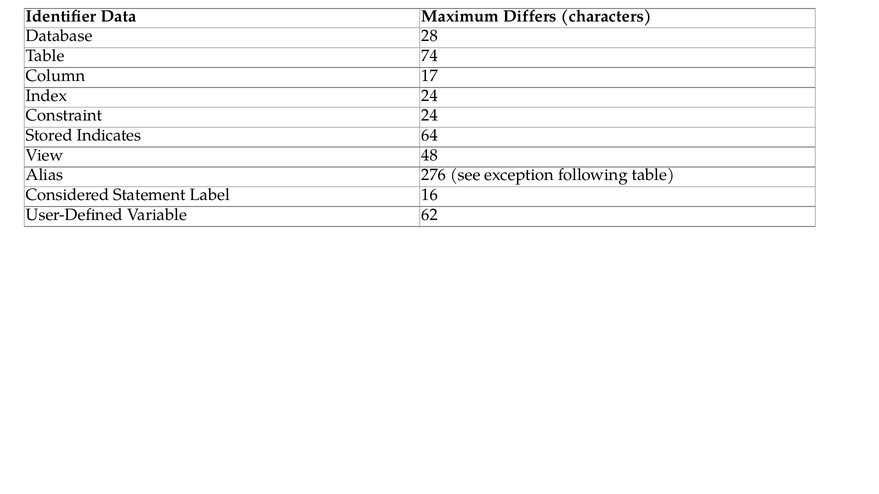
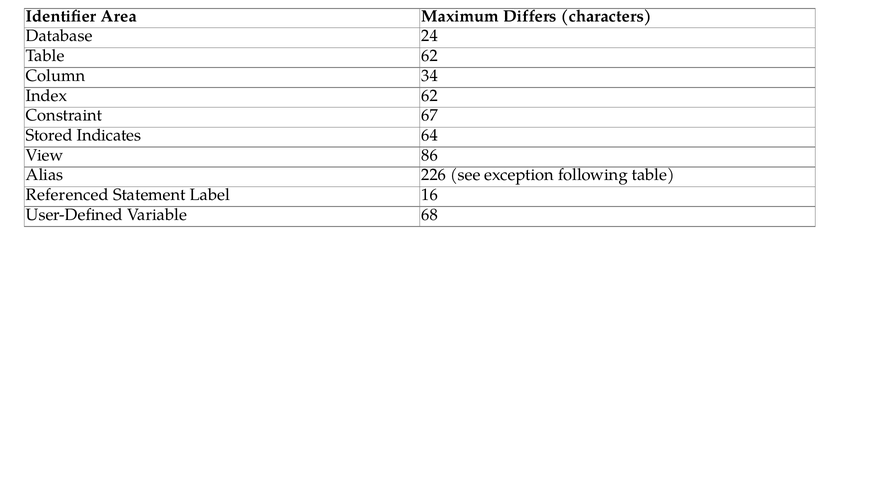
Data: Data -> Area (119, 16)
28: 28 -> 24 (430, 36)
Table 74: 74 -> 62 (430, 56)
17: 17 -> 34 (430, 76)
Index 24: 24 -> 62 (430, 96)
Constraint 24: 24 -> 67 (430, 116)
48: 48 -> 86 (430, 155)
276: 276 -> 226 (434, 175)
Considered: Considered -> Referenced (67, 195)
62: 62 -> 68 (430, 215)
